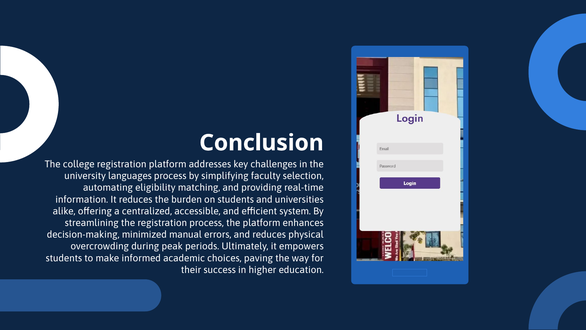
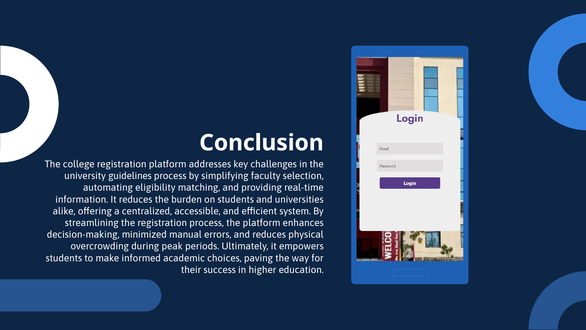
languages: languages -> guidelines (130, 176)
